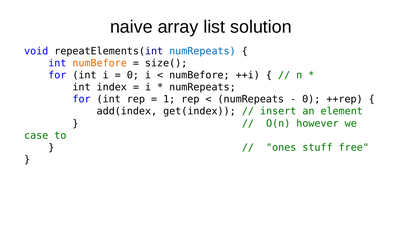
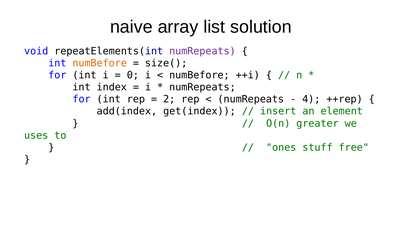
numRepeats colour: blue -> purple (202, 51)
1: 1 -> 2 (169, 99)
0: 0 -> 4 (311, 99)
however: however -> greater (317, 123)
case: case -> uses (36, 136)
